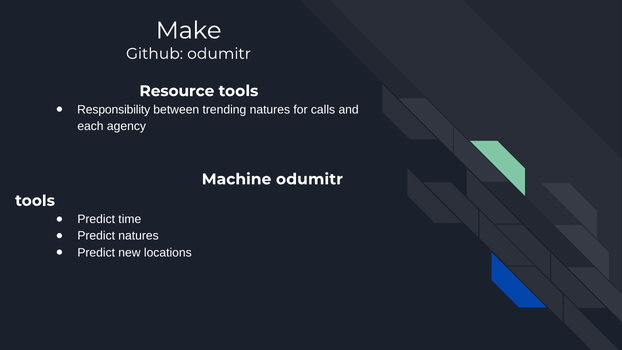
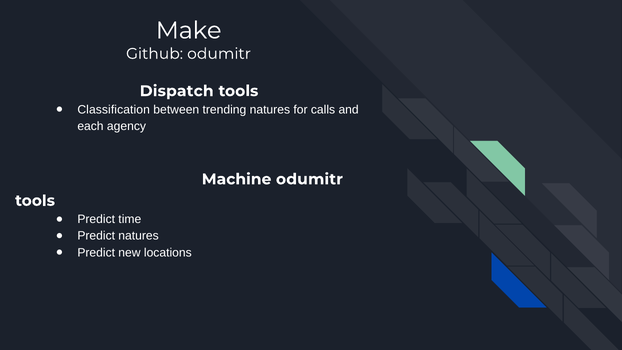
Resource: Resource -> Dispatch (177, 91)
Responsibility: Responsibility -> Classification (114, 110)
